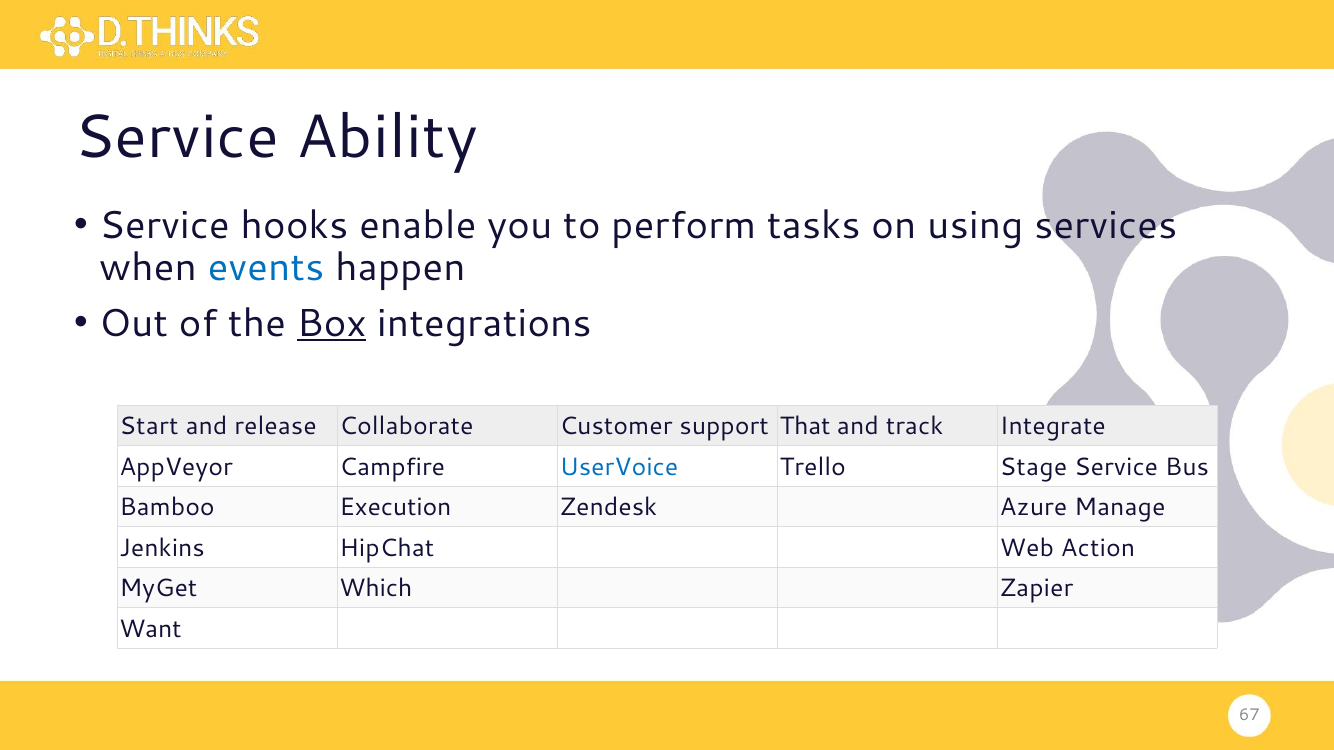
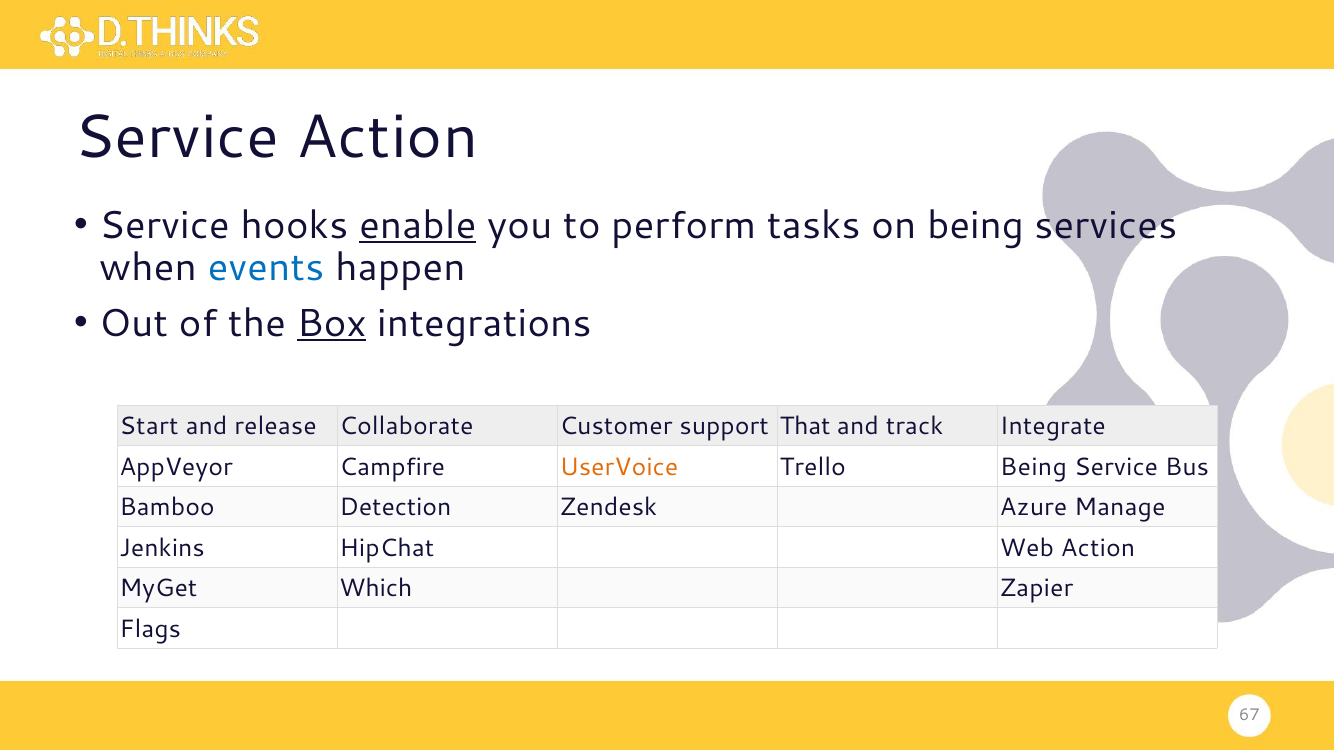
Service Ability: Ability -> Action (387, 137)
enable underline: none -> present (418, 226)
on using: using -> being (976, 226)
UserVoice colour: blue -> orange (619, 467)
Trello Stage: Stage -> Being (1033, 467)
Execution: Execution -> Detection (395, 508)
Want: Want -> Flags (150, 629)
